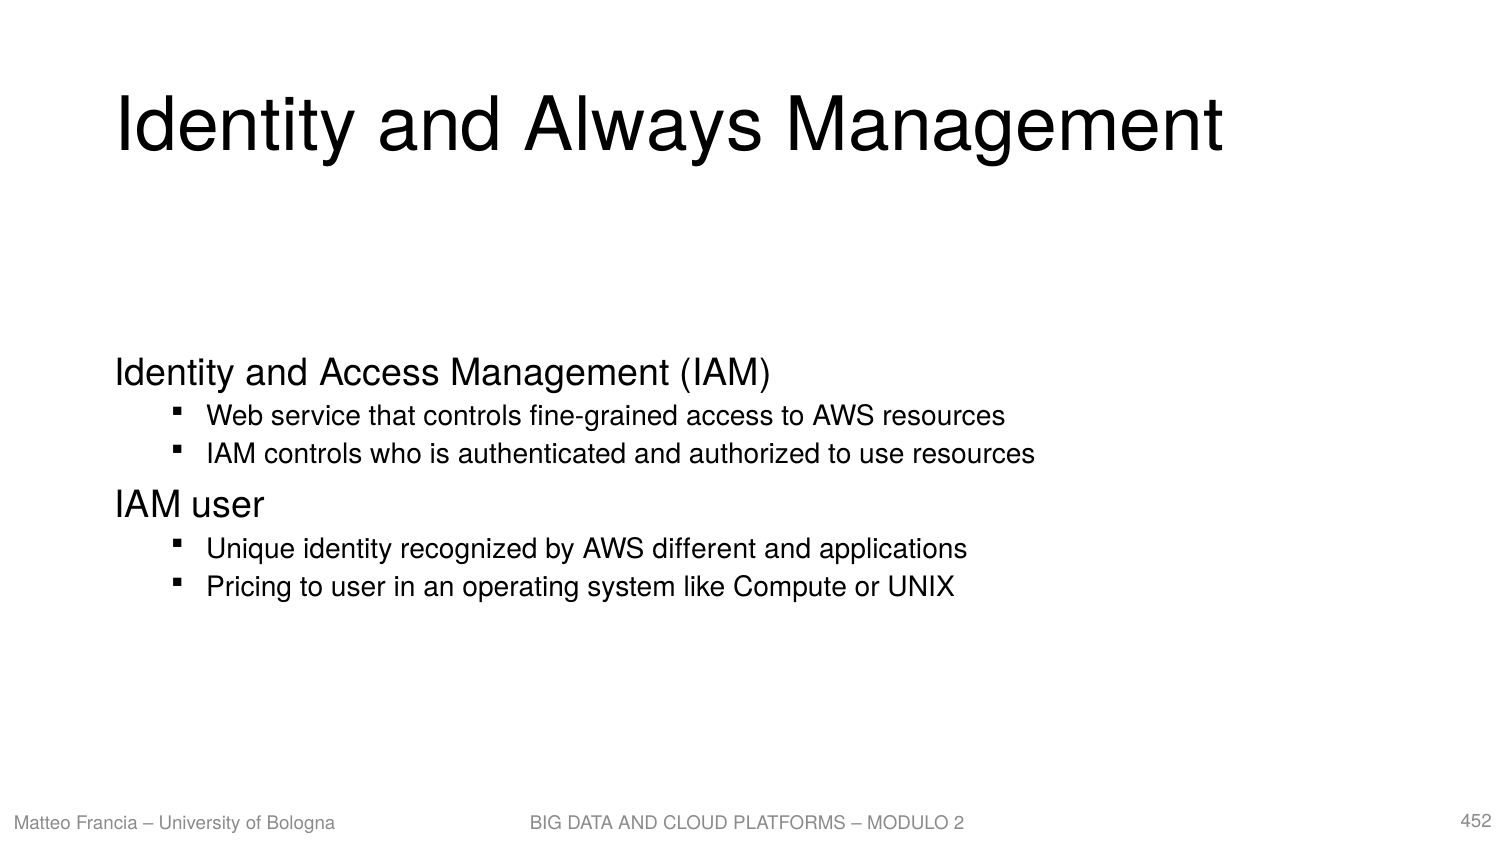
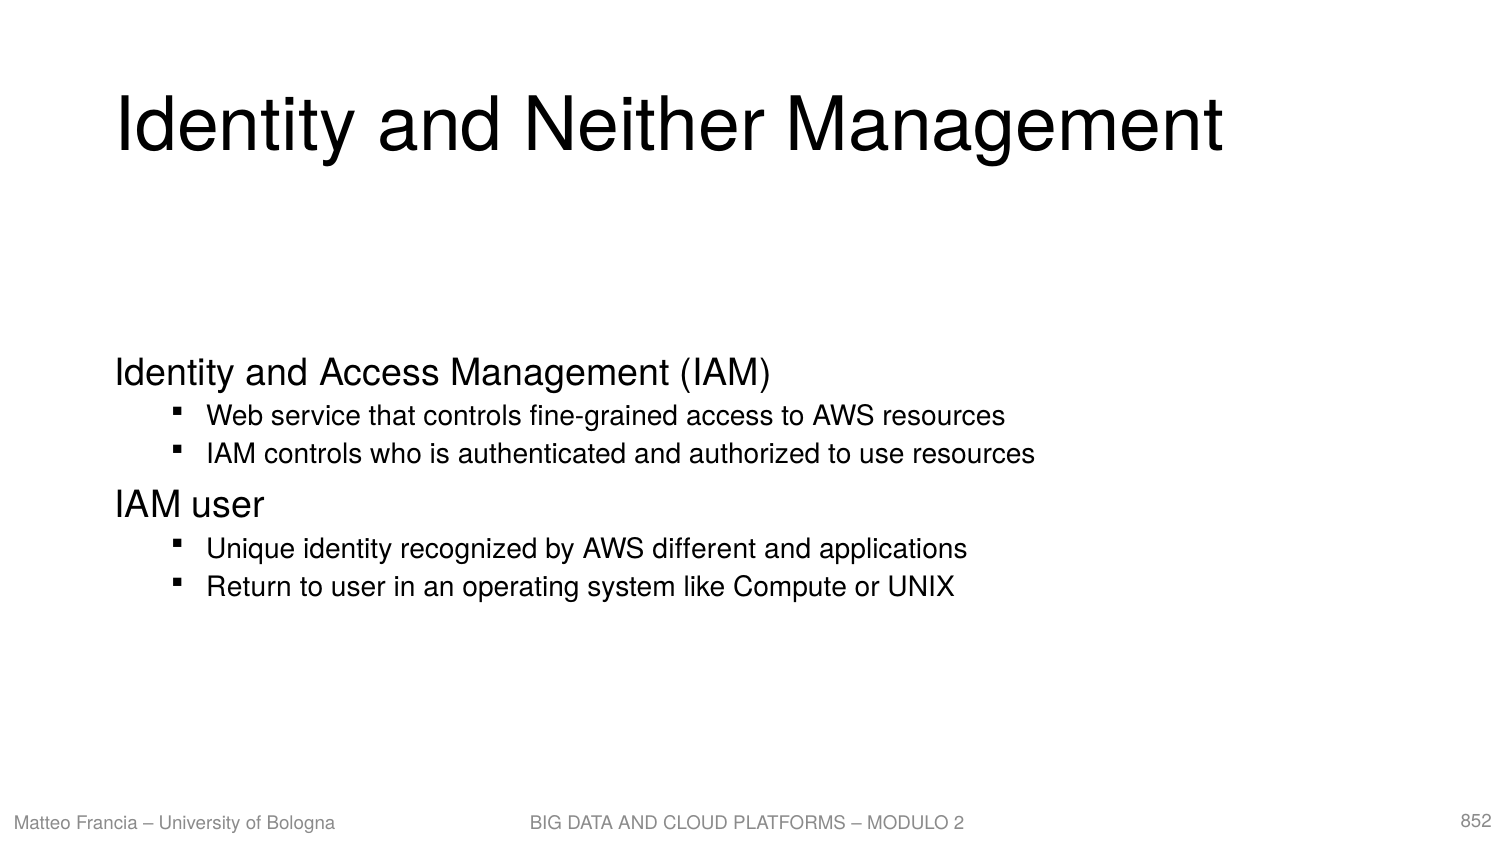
Always: Always -> Neither (644, 126)
Pricing: Pricing -> Return (249, 587)
452: 452 -> 852 (1476, 822)
